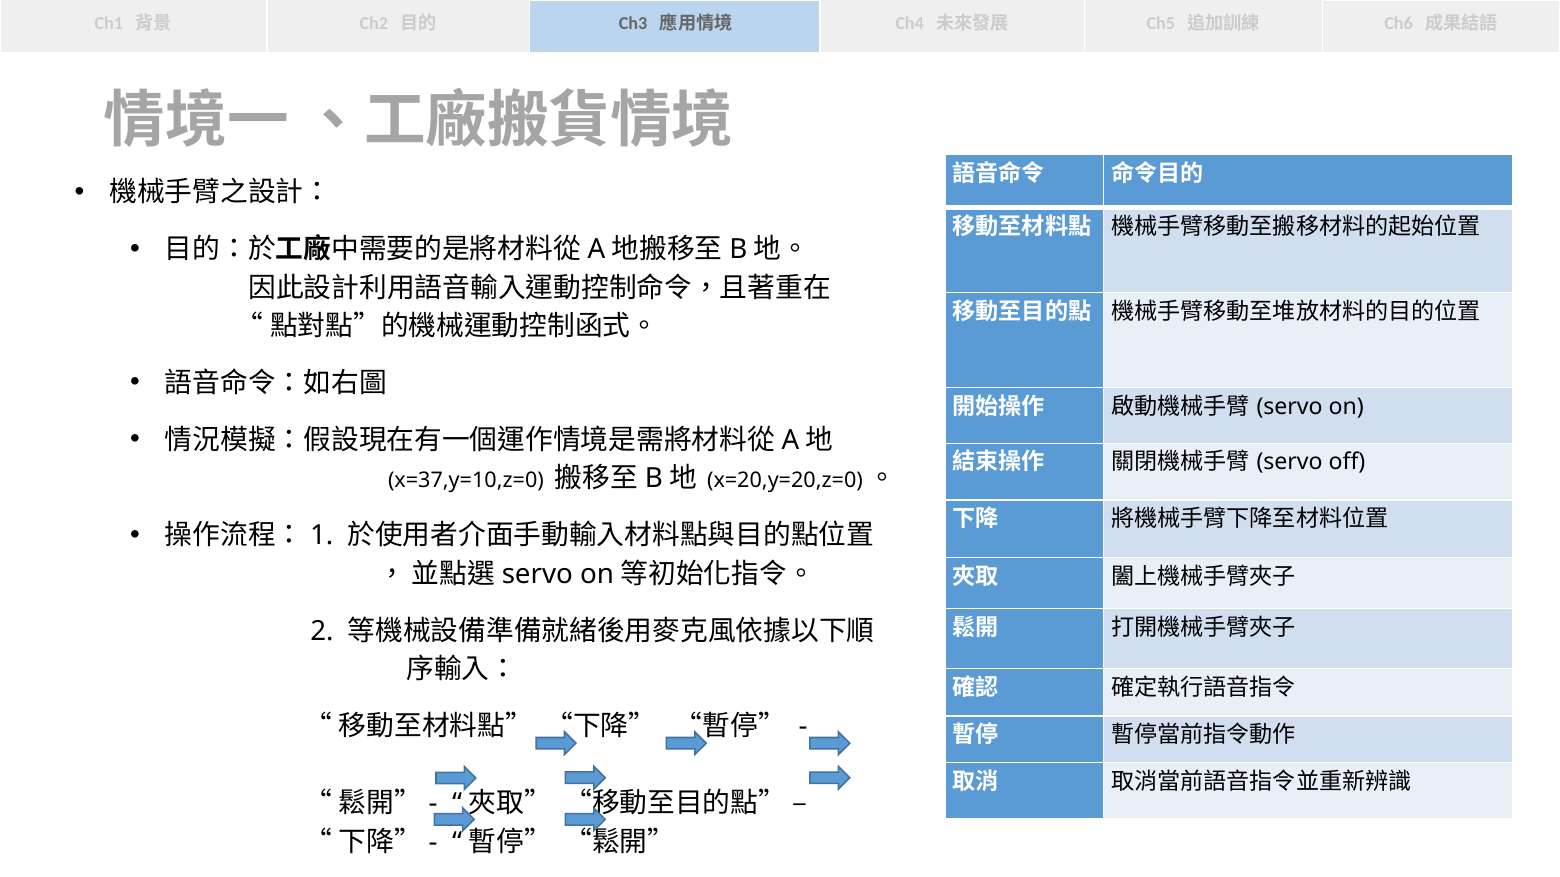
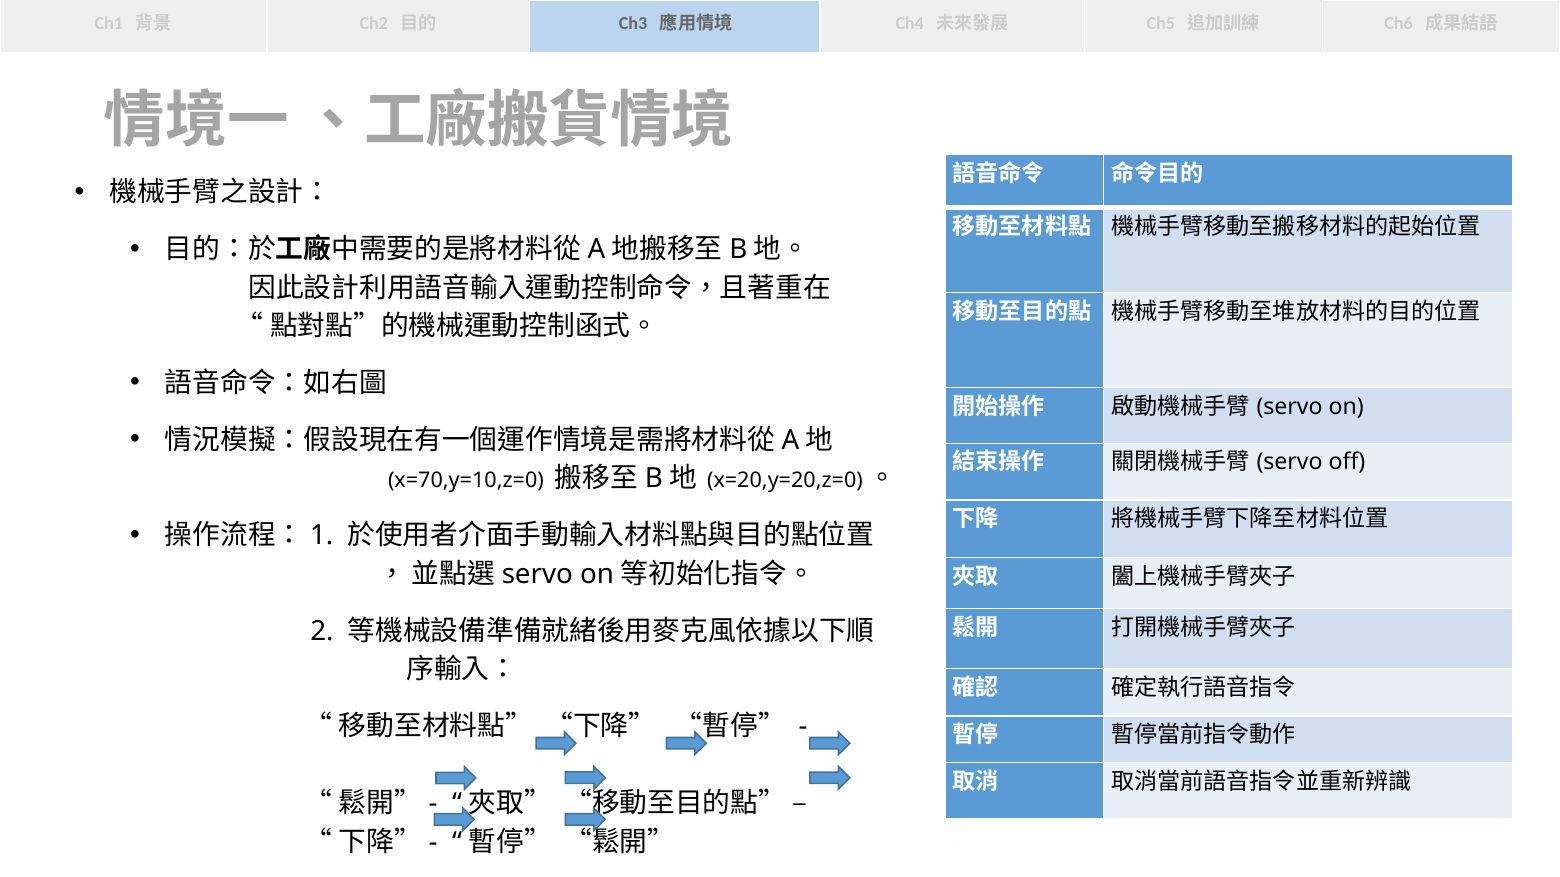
x=37,y=10,z=0: x=37,y=10,z=0 -> x=70,y=10,z=0 (466, 481)
